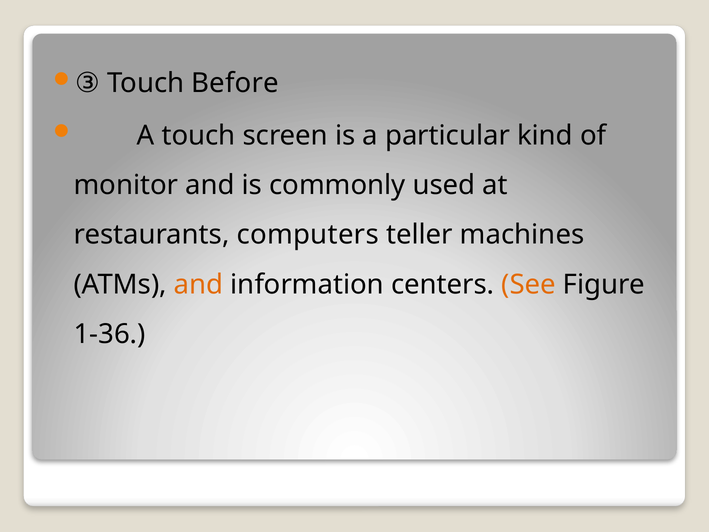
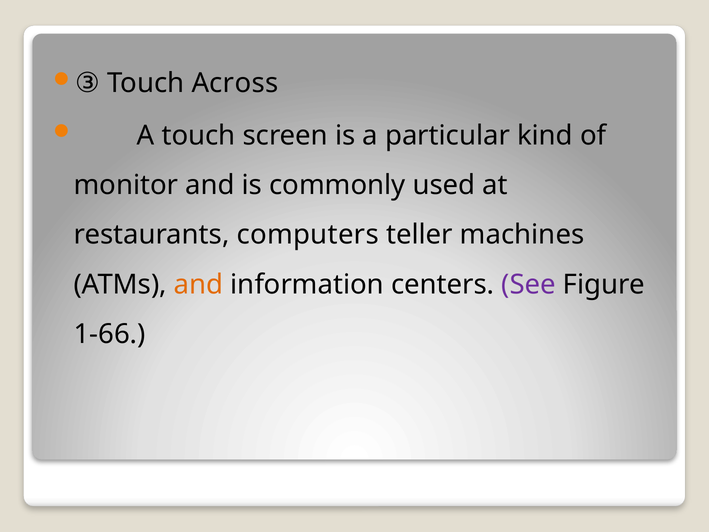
Before: Before -> Across (235, 83)
See colour: orange -> purple (529, 284)
1-36: 1-36 -> 1-66 (110, 334)
